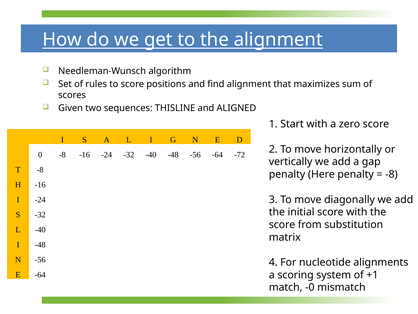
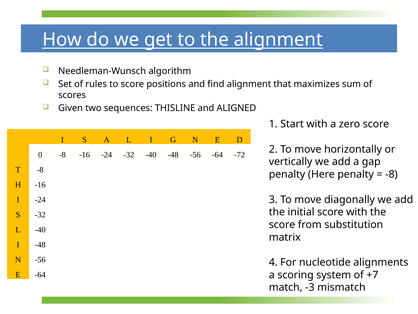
+1: +1 -> +7 (372, 274)
-0: -0 -> -3 (310, 287)
